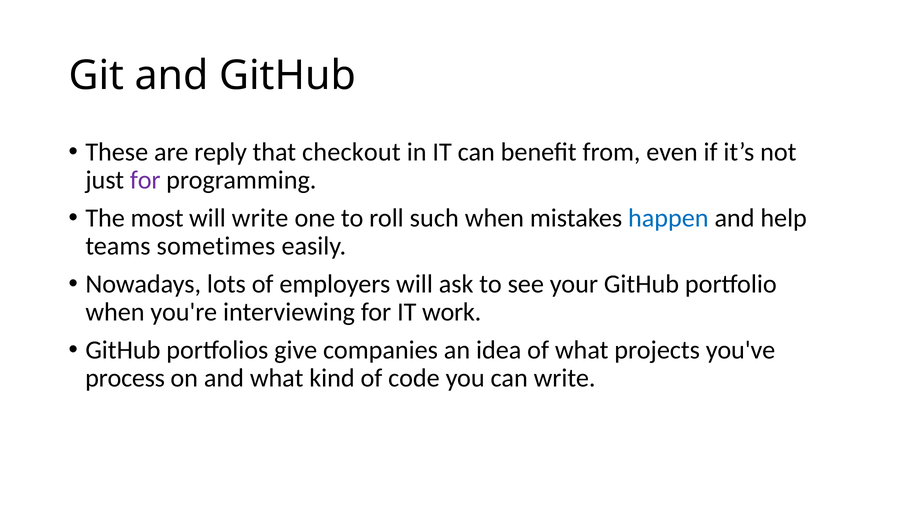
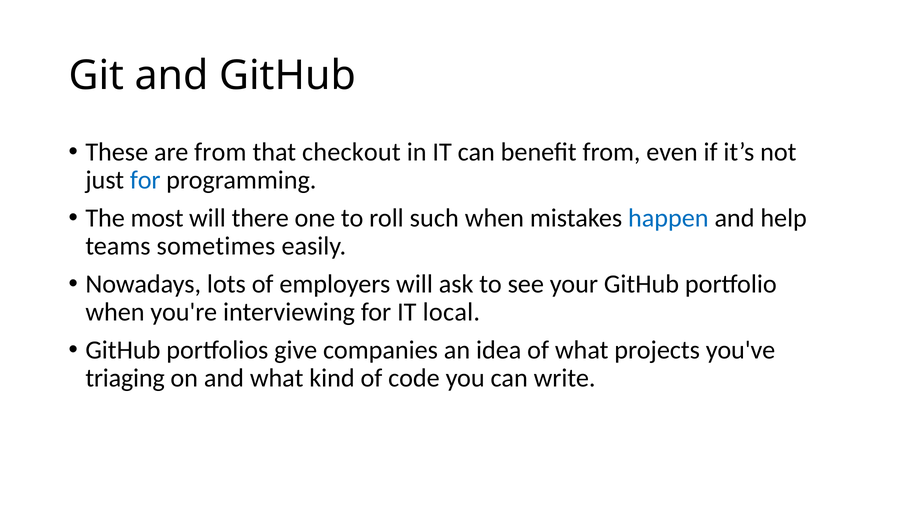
are reply: reply -> from (220, 152)
for colour: purple -> blue (145, 180)
will write: write -> there (260, 218)
work: work -> local (451, 312)
process: process -> triaging (125, 378)
